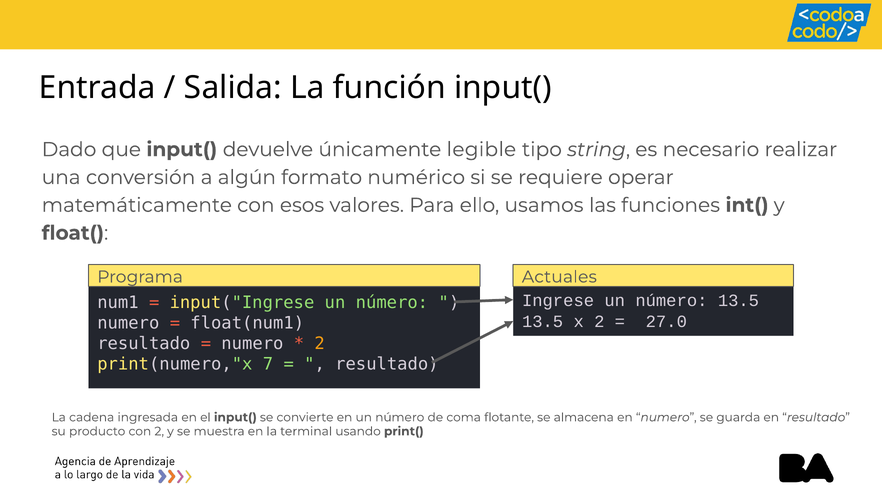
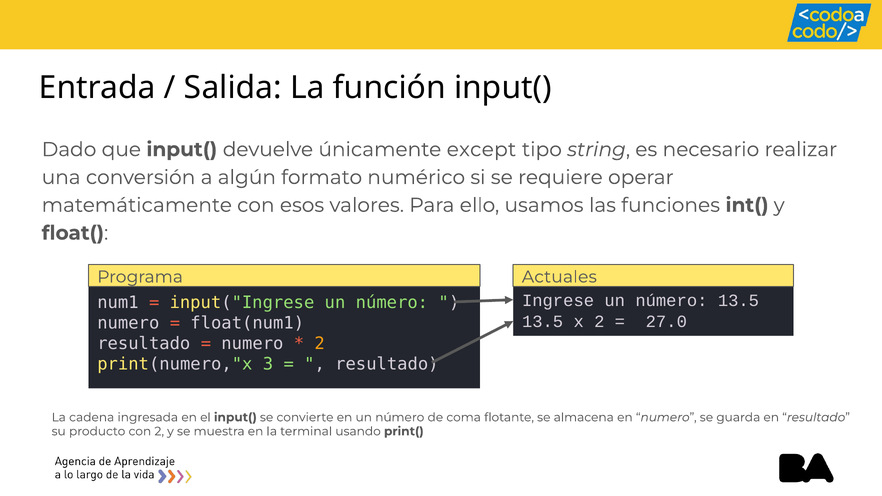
legible: legible -> except (481, 150)
7: 7 -> 3 (268, 364)
